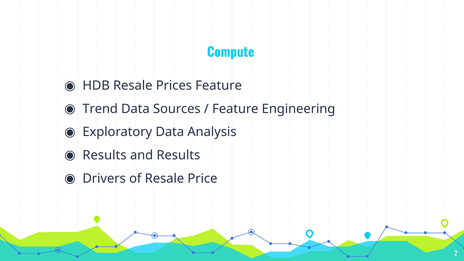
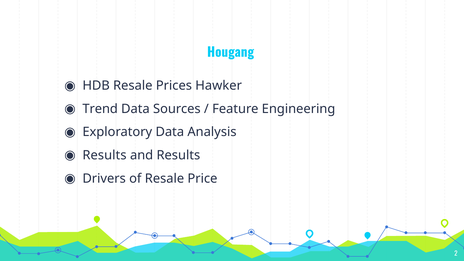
Compute: Compute -> Hougang (231, 53)
Prices Feature: Feature -> Hawker (219, 86)
